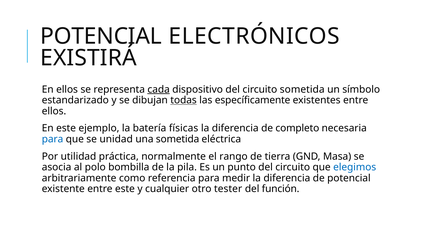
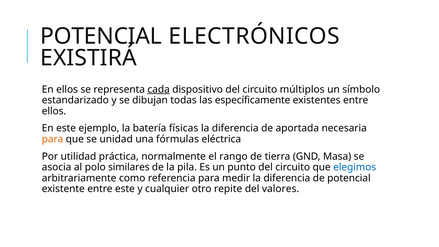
circuito sometida: sometida -> múltiplos (302, 89)
todas underline: present -> none (184, 100)
completo: completo -> aportada (297, 128)
para colour: blue -> orange (53, 139)
una sometida: sometida -> fórmulas (177, 139)
bombilla: bombilla -> similares (129, 167)
tester: tester -> repite (228, 189)
función: función -> valores (281, 189)
